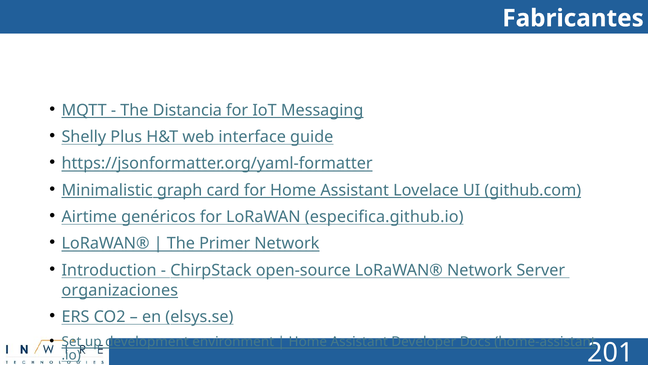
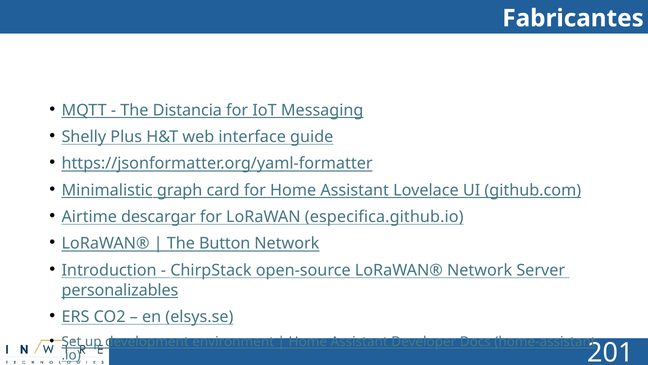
genéricos: genéricos -> descargar (159, 217)
Primer: Primer -> Button (225, 243)
organizaciones: organizaciones -> personalizables (120, 290)
